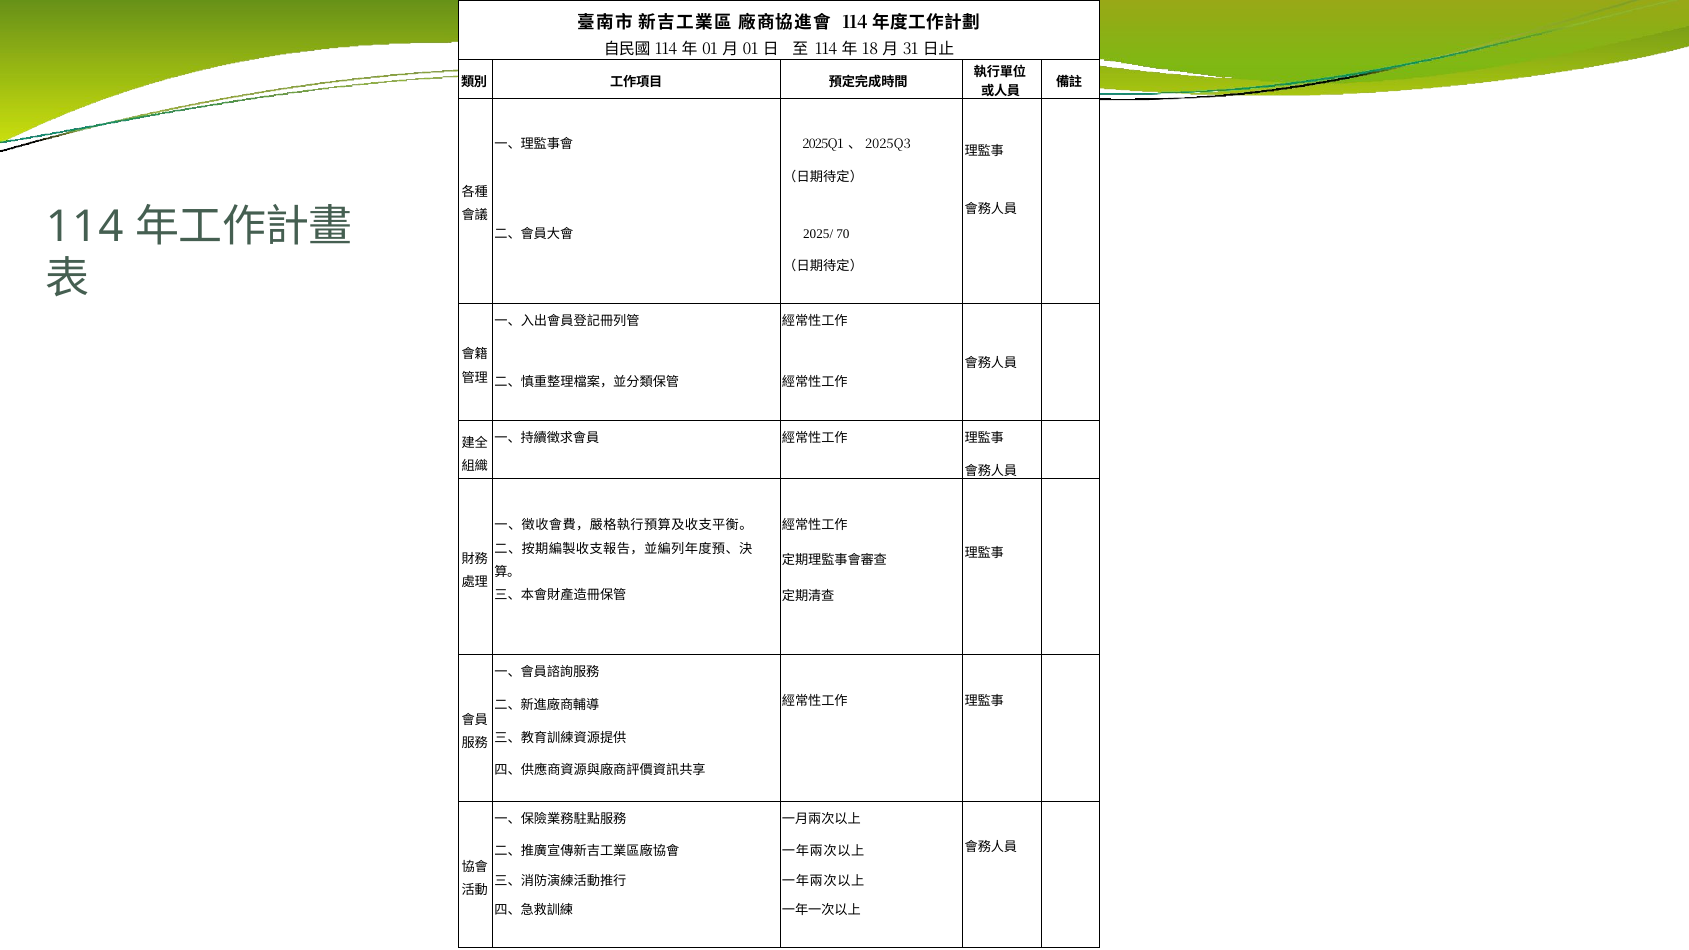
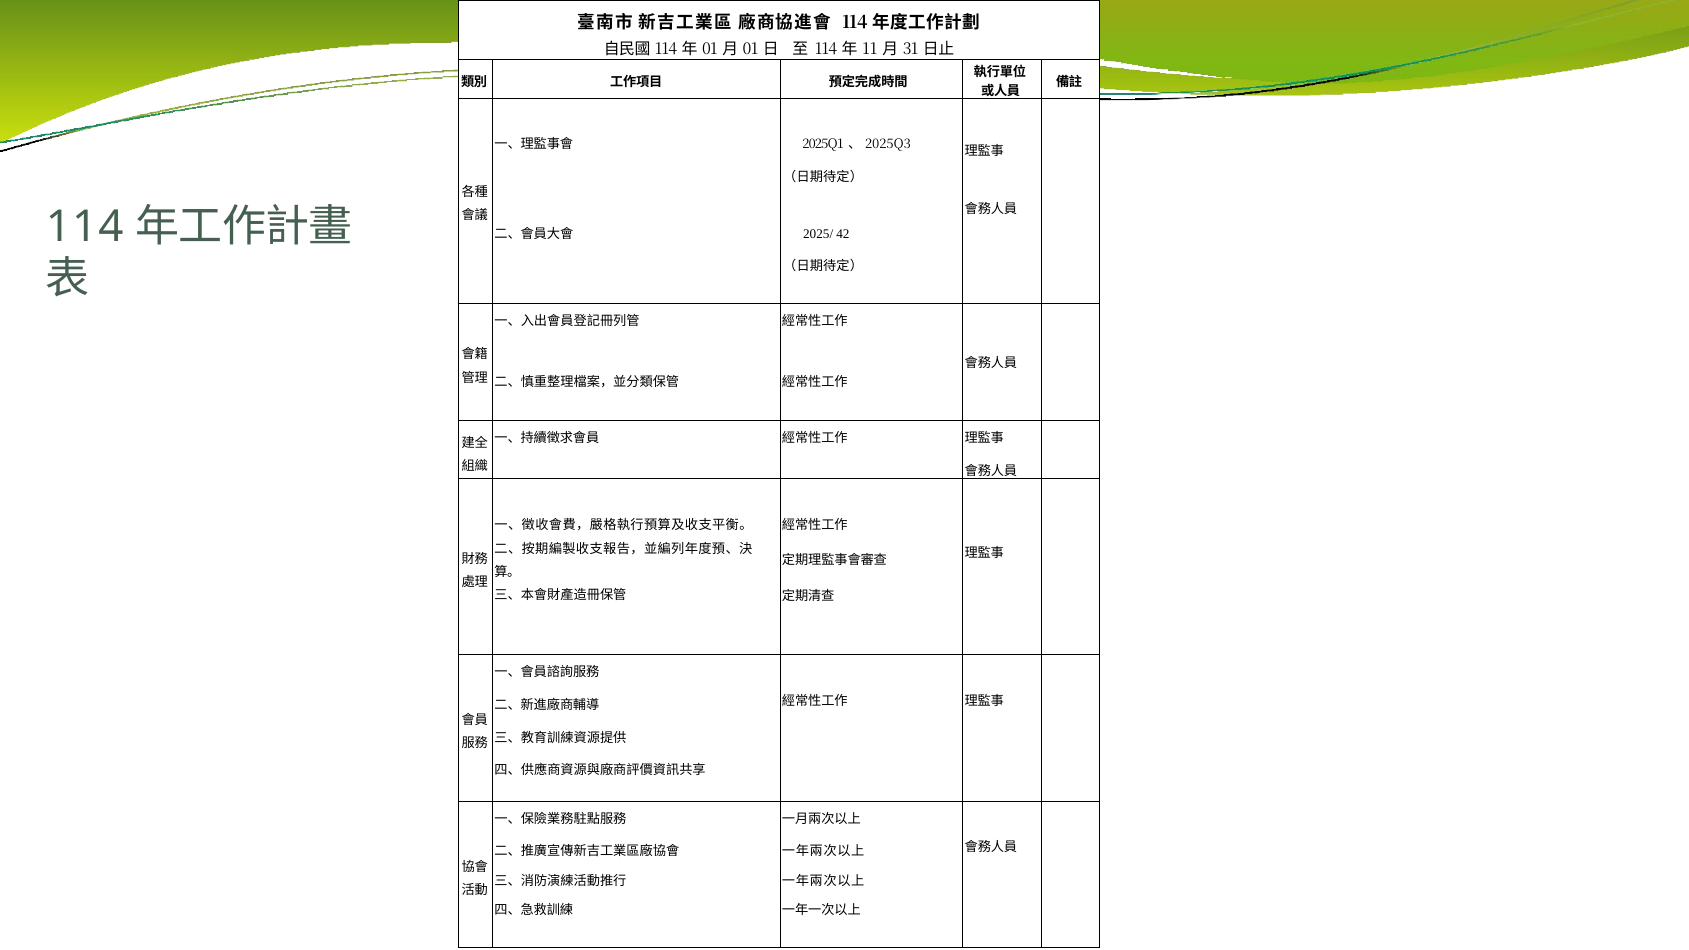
18: 18 -> 11 (870, 49)
70: 70 -> 42 (843, 235)
